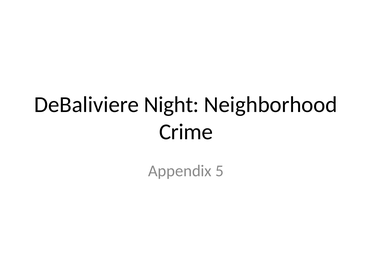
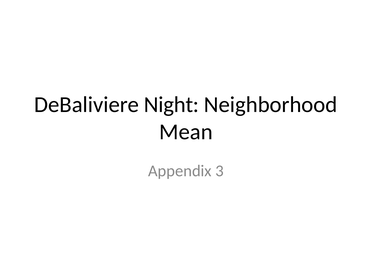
Crime: Crime -> Mean (186, 132)
5: 5 -> 3 (220, 171)
